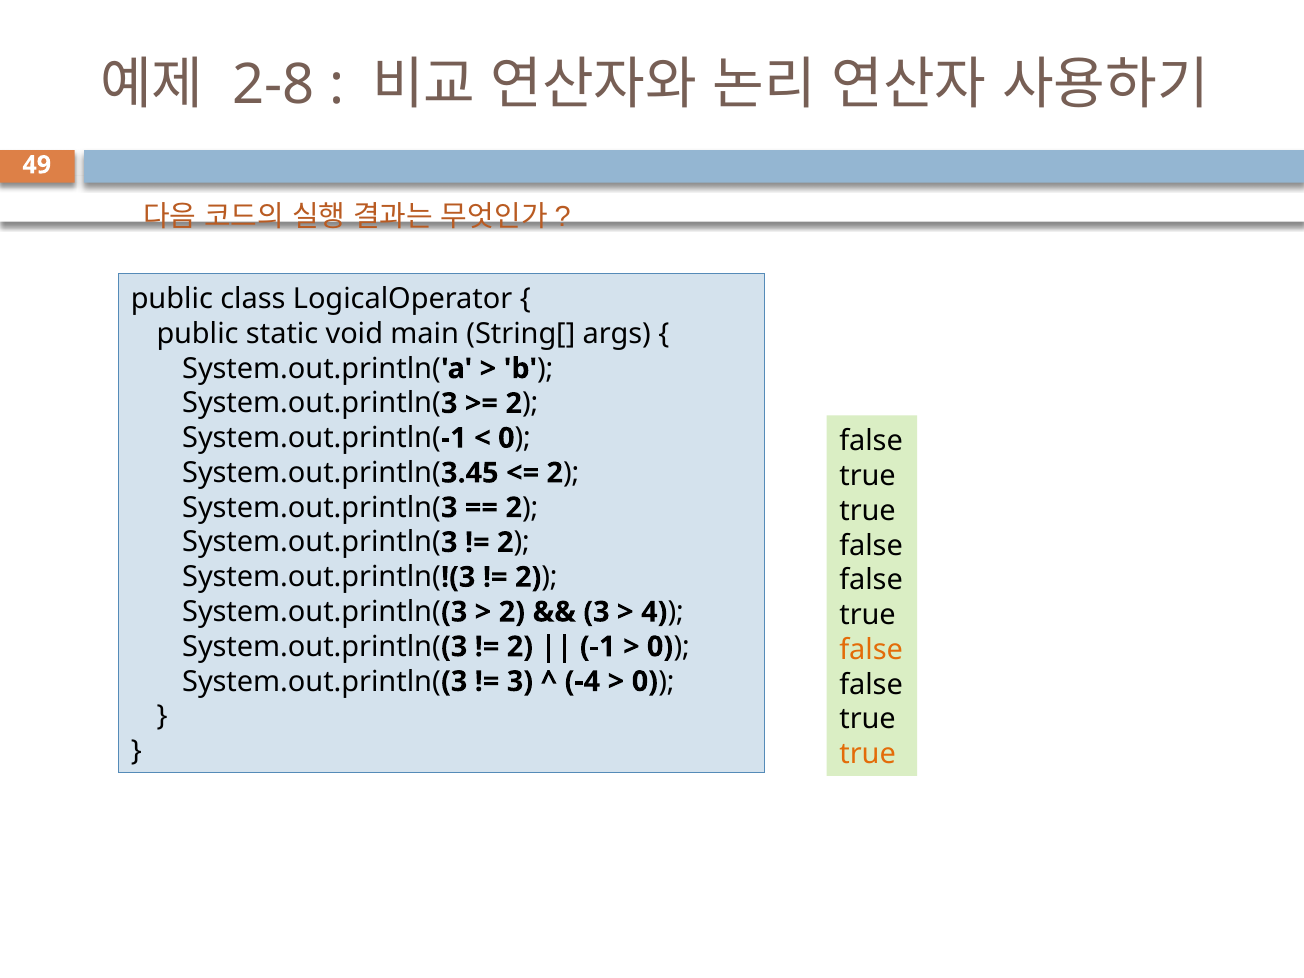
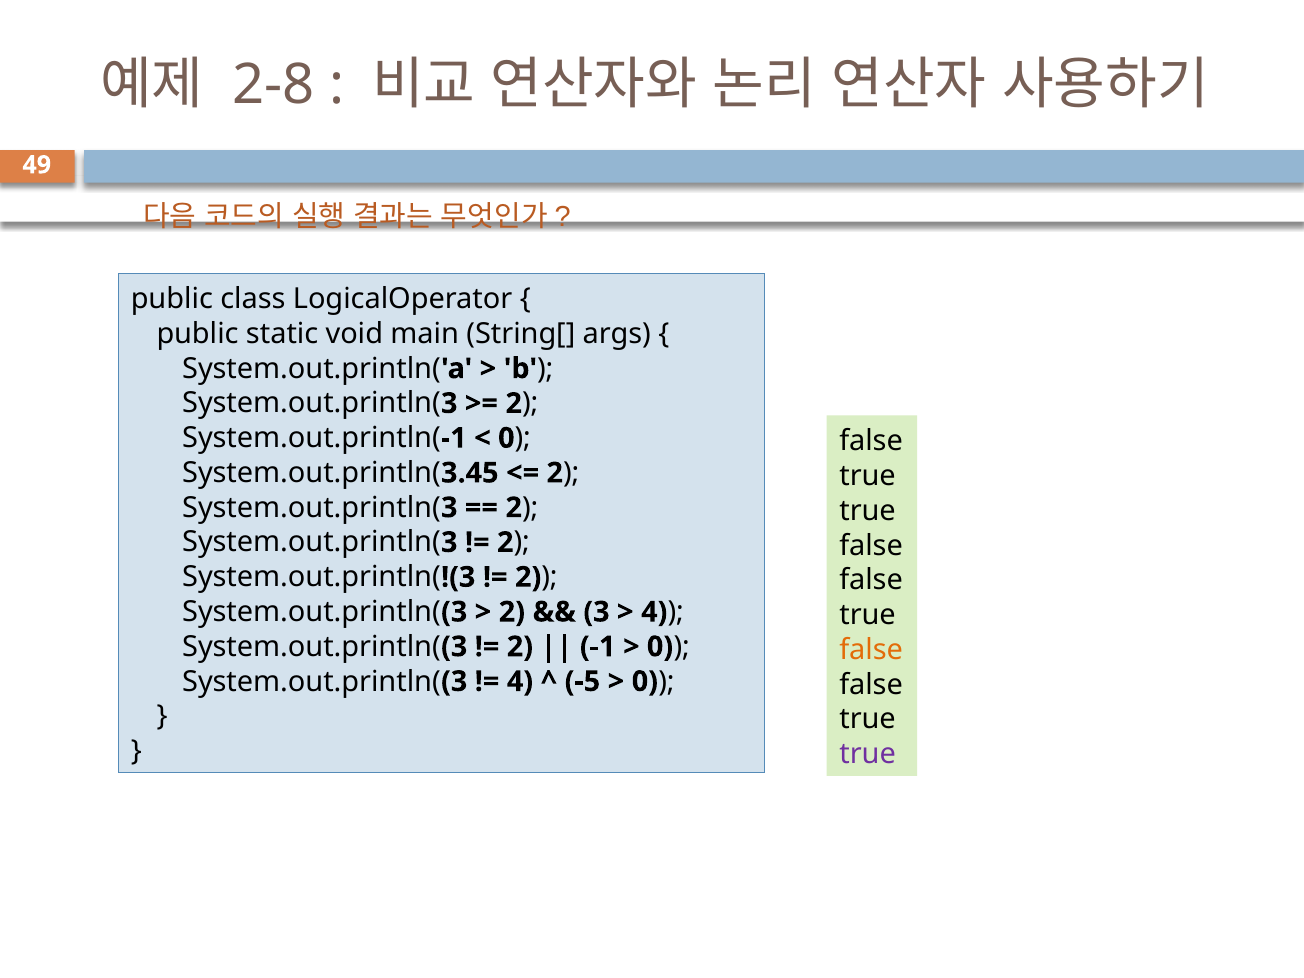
3: 3 -> 4 (520, 681)
-4: -4 -> -5 (582, 681)
true colour: orange -> purple (868, 754)
